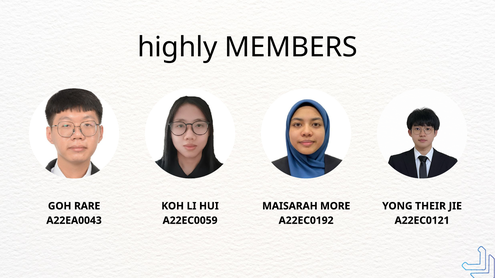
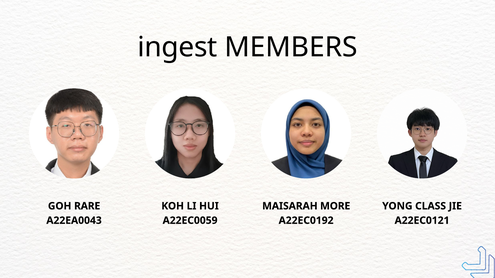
highly: highly -> ingest (177, 47)
THEIR: THEIR -> CLASS (431, 206)
